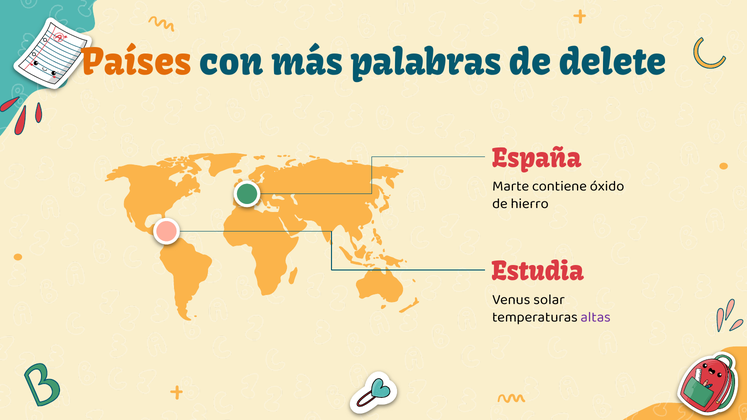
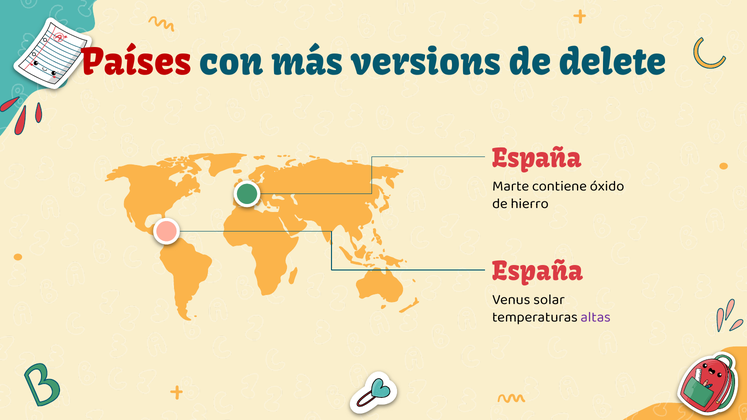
Países colour: orange -> red (136, 63)
palabras: palabras -> versions (426, 63)
Estudia: Estudia -> España (538, 272)
